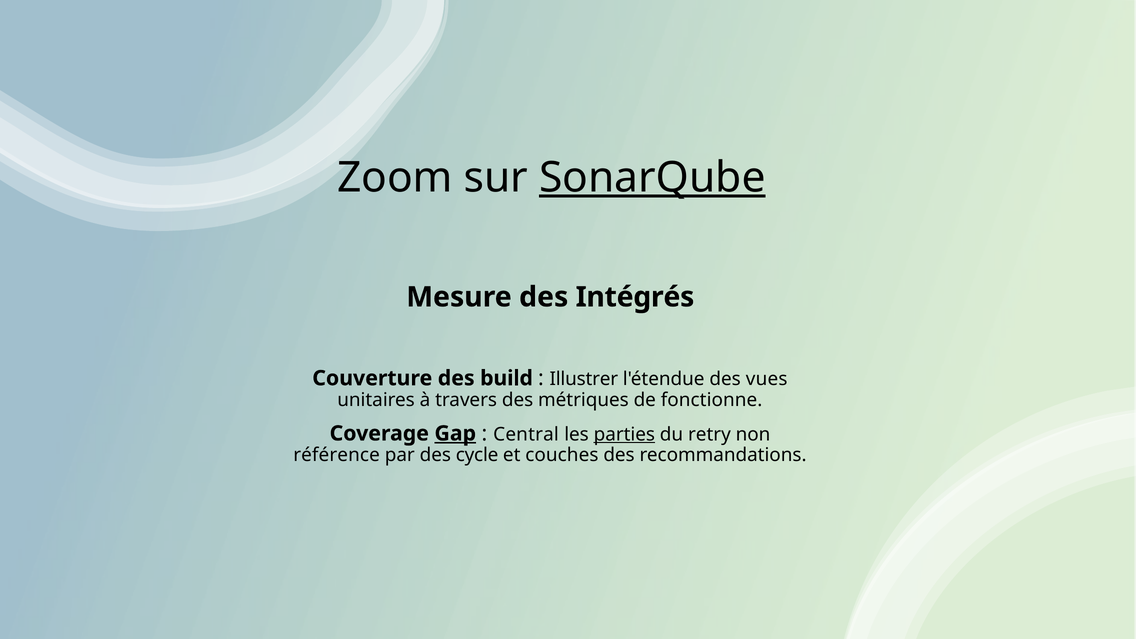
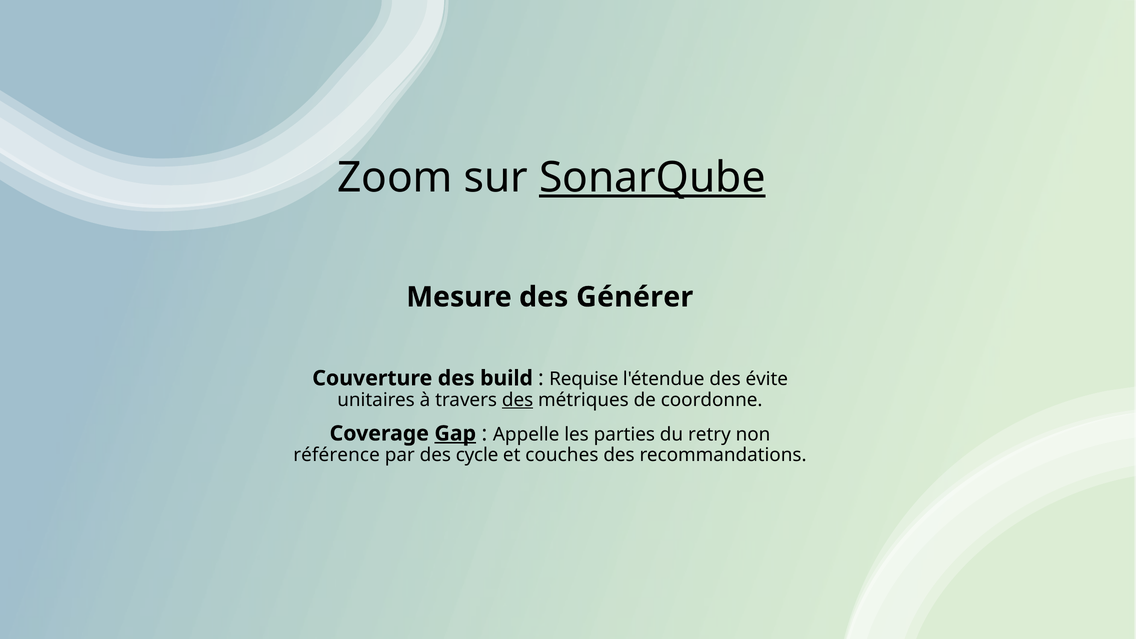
Intégrés: Intégrés -> Générer (635, 297)
Illustrer: Illustrer -> Requise (584, 379)
vues: vues -> évite (767, 379)
des underline: none -> present (518, 400)
fonctionne: fonctionne -> coordonne (712, 400)
Central: Central -> Appelle (526, 434)
parties underline: present -> none (624, 434)
